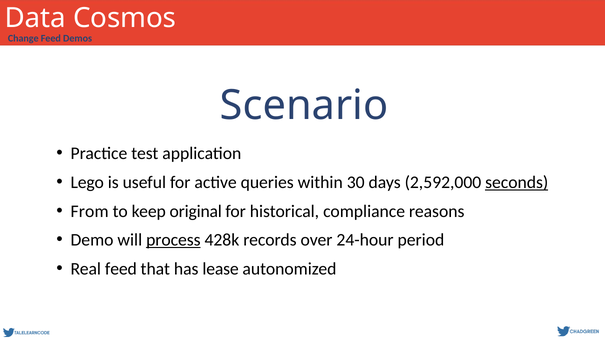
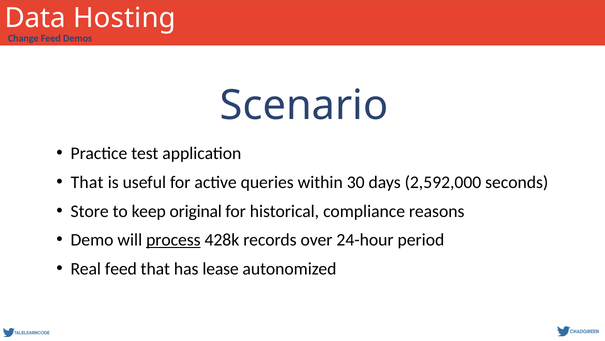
Cosmos: Cosmos -> Hosting (124, 18)
Lego: Lego -> That (87, 182)
seconds underline: present -> none (517, 182)
From: From -> Store (90, 211)
